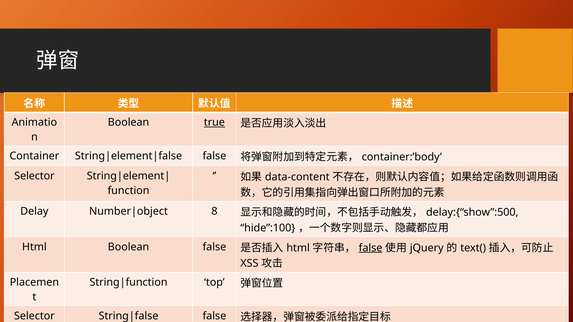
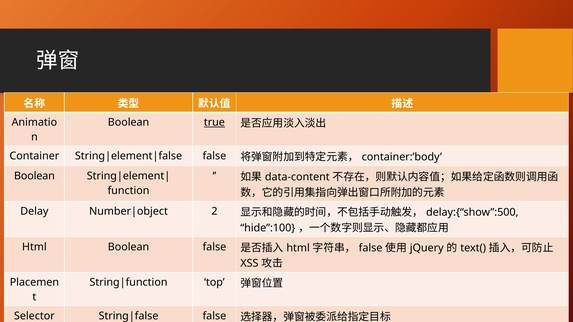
Selector: Selector -> Boolean (34, 176)
8: 8 -> 2 (214, 212)
false underline: present -> none (371, 248)
